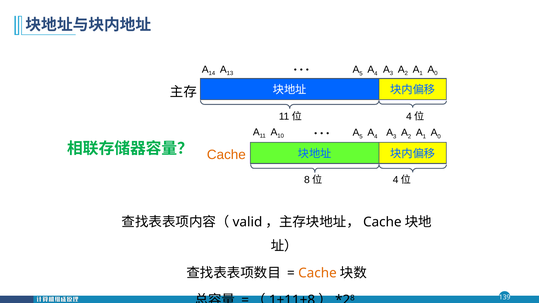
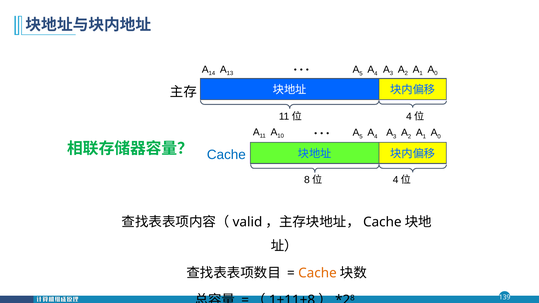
Cache colour: orange -> blue (226, 155)
